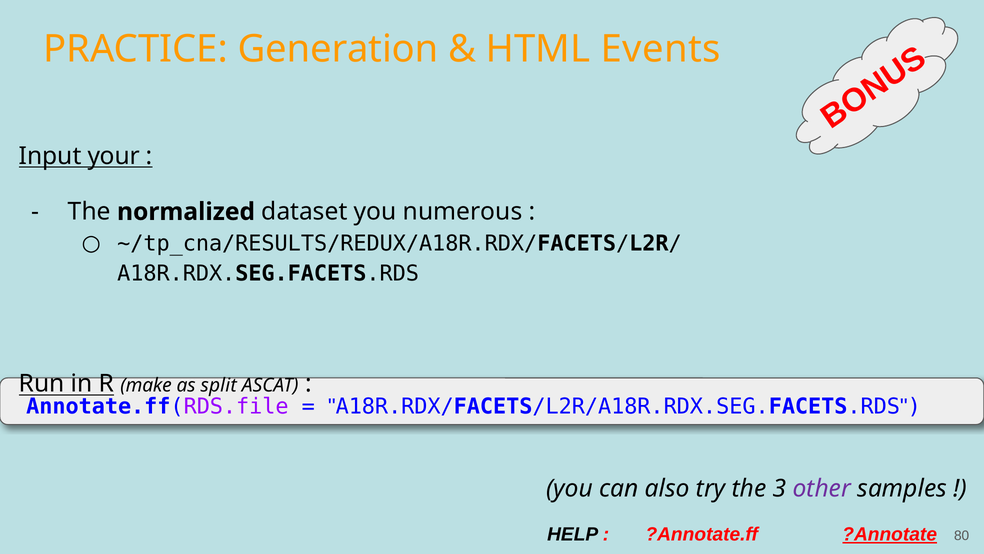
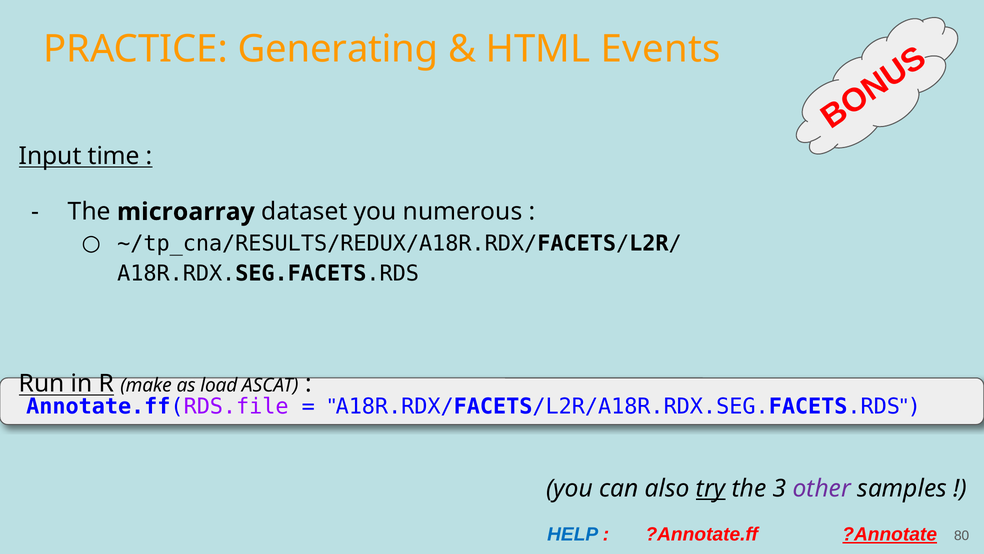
Generation: Generation -> Generating (338, 49)
your: your -> time (114, 156)
normalized: normalized -> microarray (186, 212)
split: split -> load (219, 385)
try underline: none -> present (711, 488)
HELP colour: black -> blue (573, 534)
